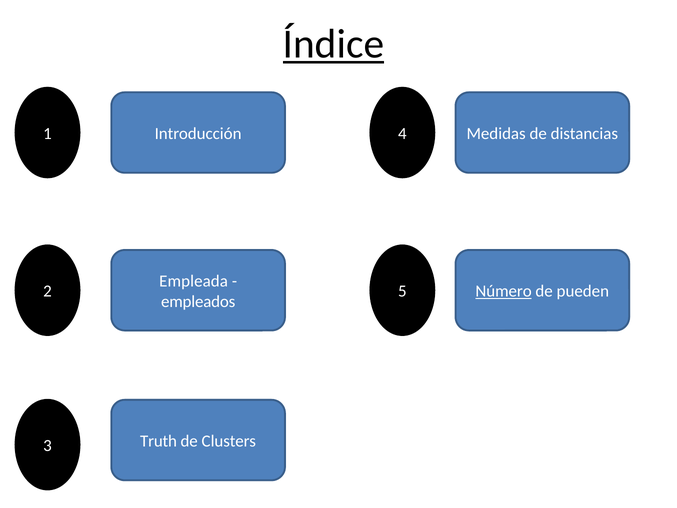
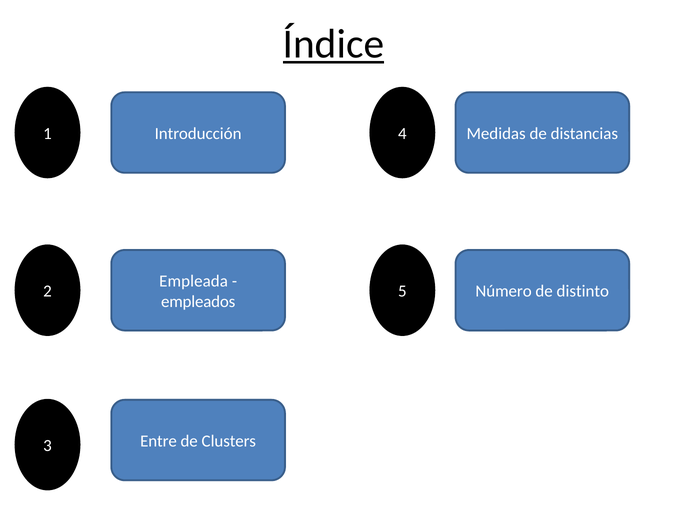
Número underline: present -> none (504, 291)
pueden: pueden -> distinto (583, 291)
Truth: Truth -> Entre (159, 441)
